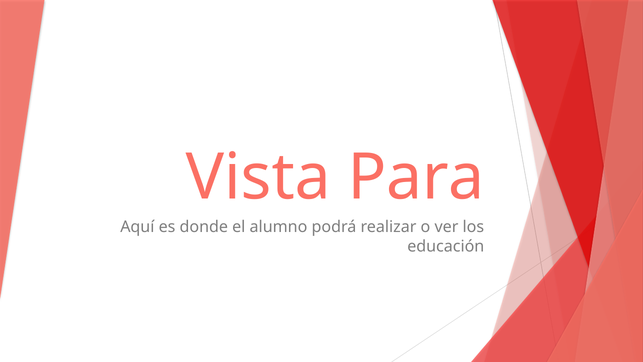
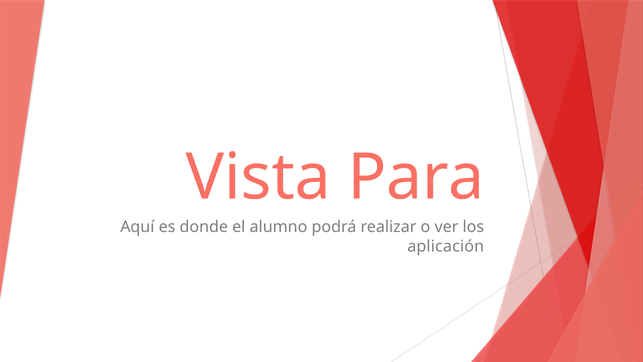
educación: educación -> aplicación (446, 246)
